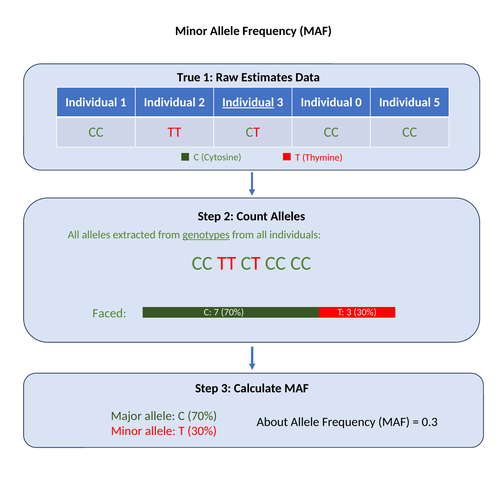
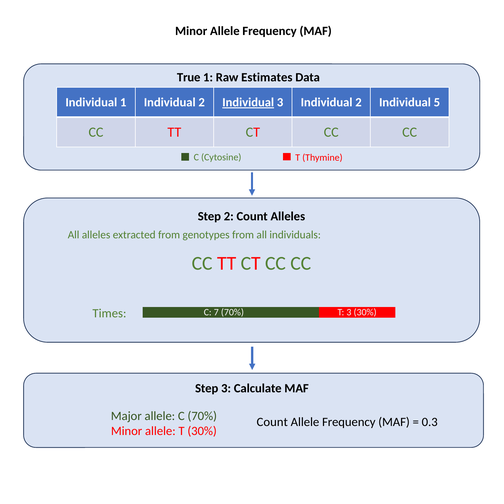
3 Individual 0: 0 -> 2 (359, 102)
genotypes underline: present -> none (206, 235)
Faced: Faced -> Times (109, 313)
About: About -> Count (272, 422)
